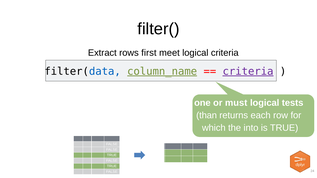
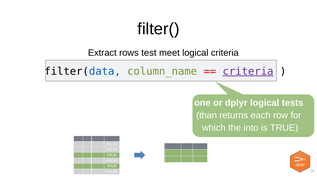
first: first -> test (149, 53)
column_name underline: present -> none (162, 71)
must: must -> dplyr (236, 103)
